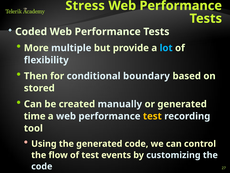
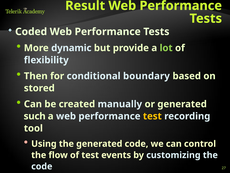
Stress: Stress -> Result (85, 6)
multiple: multiple -> dynamic (71, 48)
lot colour: light blue -> light green (166, 48)
time: time -> such (35, 116)
